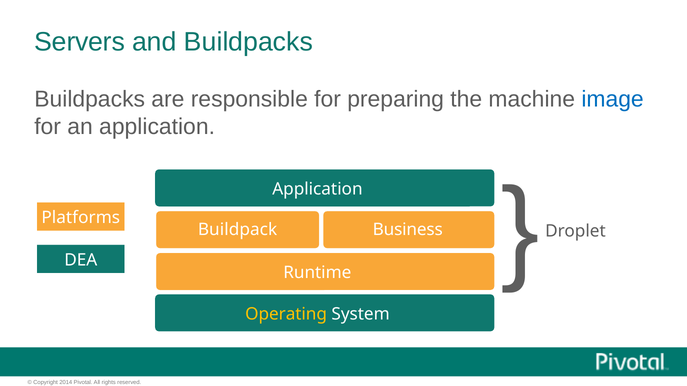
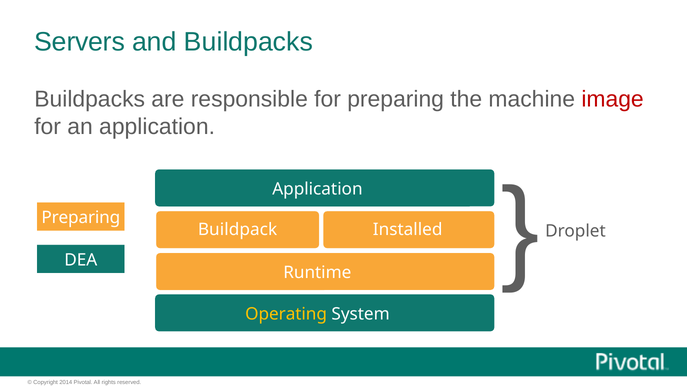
image colour: blue -> red (613, 99)
Platforms: Platforms -> Preparing (81, 218)
Business: Business -> Installed (408, 230)
